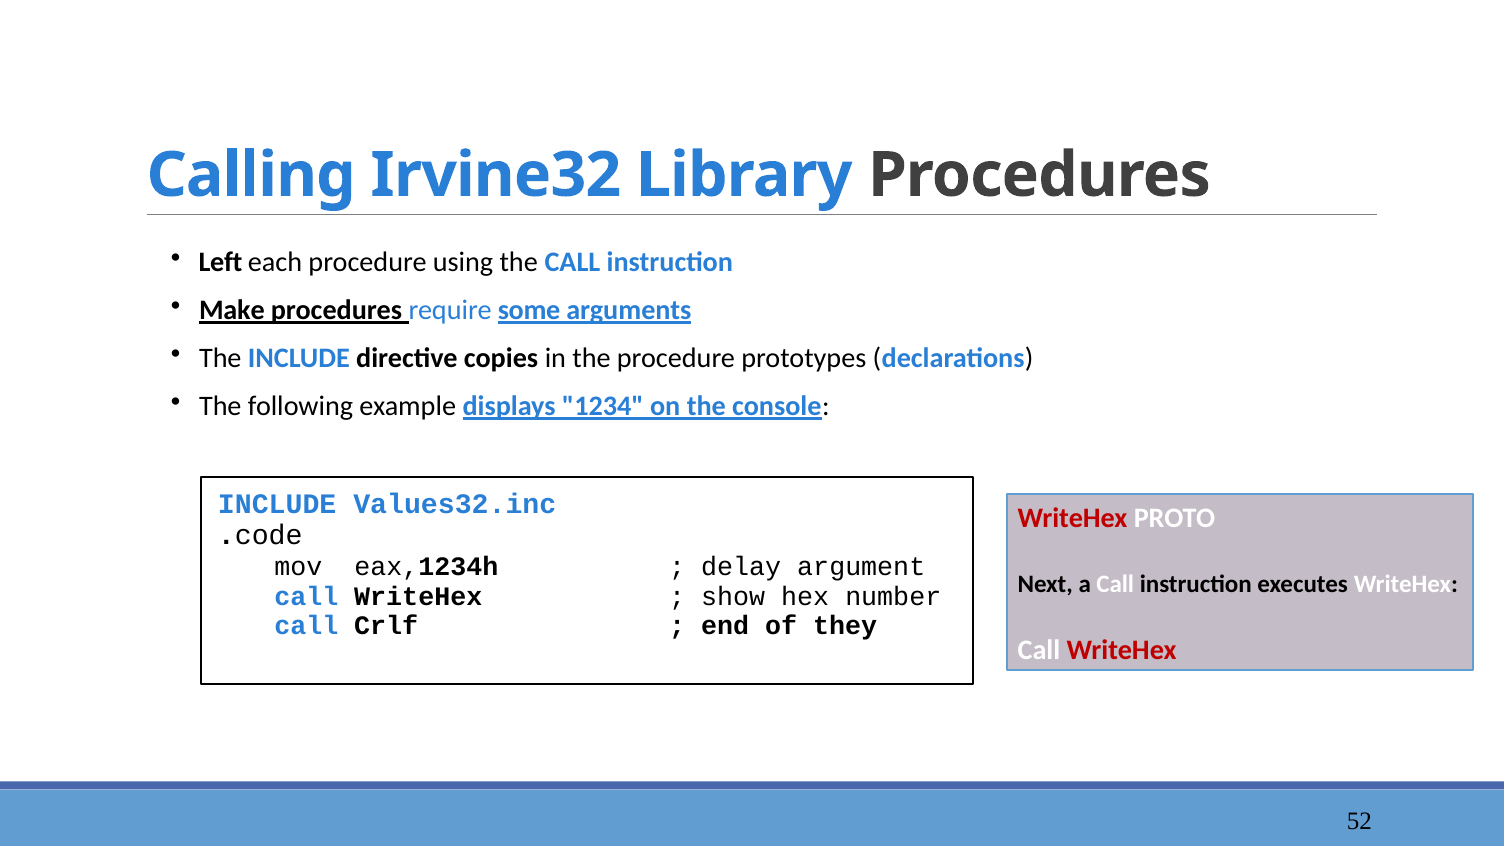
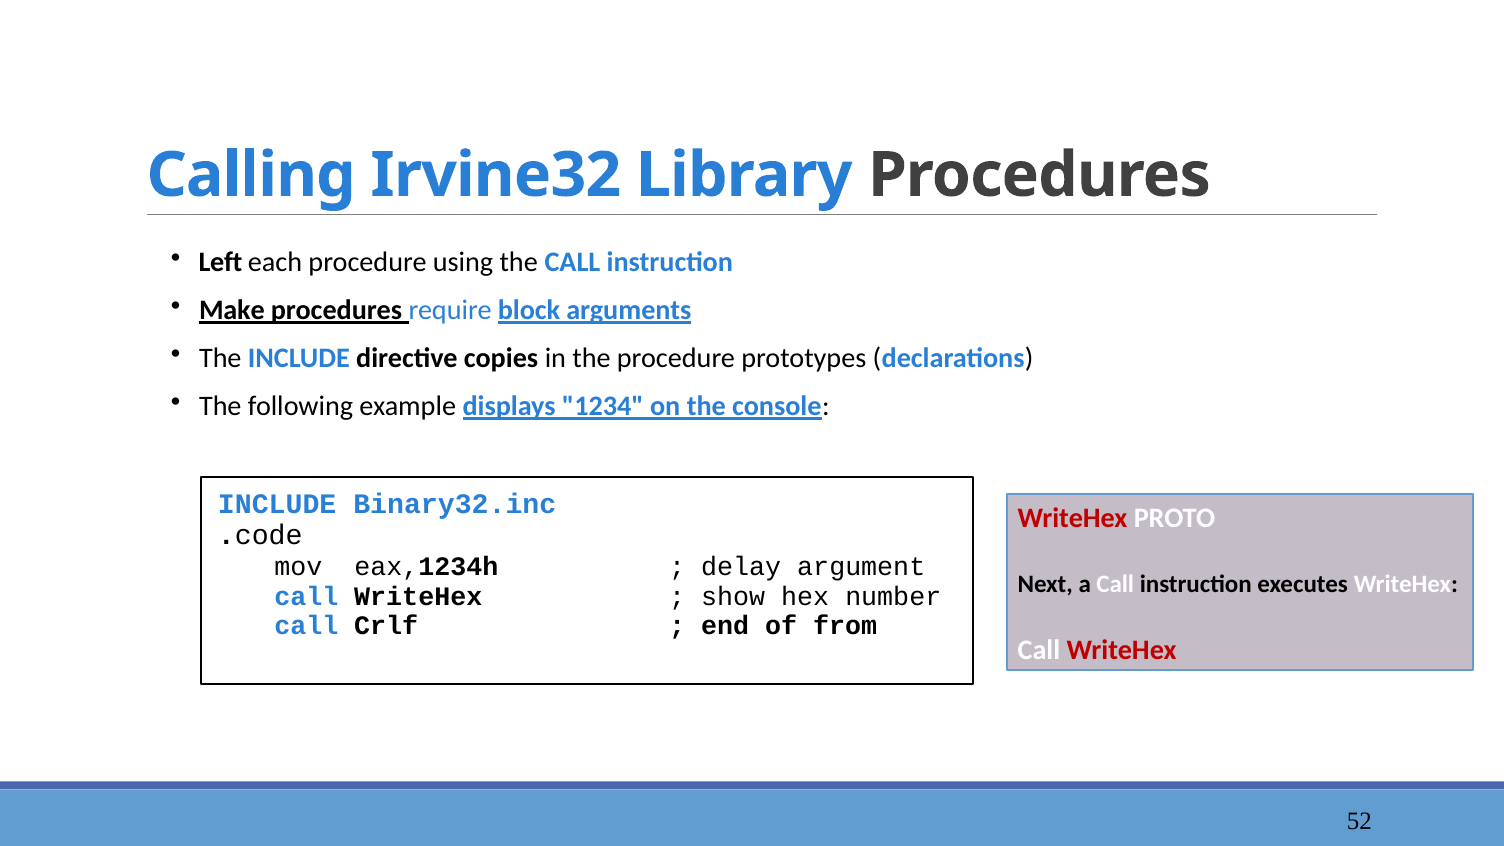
some: some -> block (529, 310)
Values32.inc: Values32.inc -> Binary32.inc (455, 504)
they: they -> from (845, 626)
